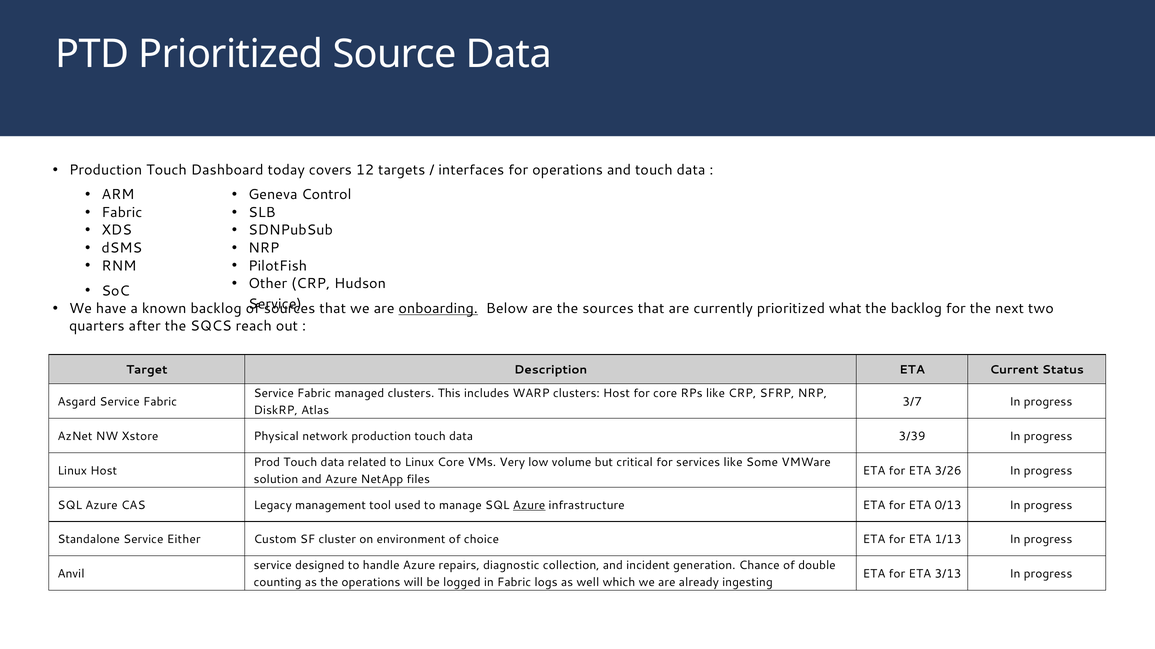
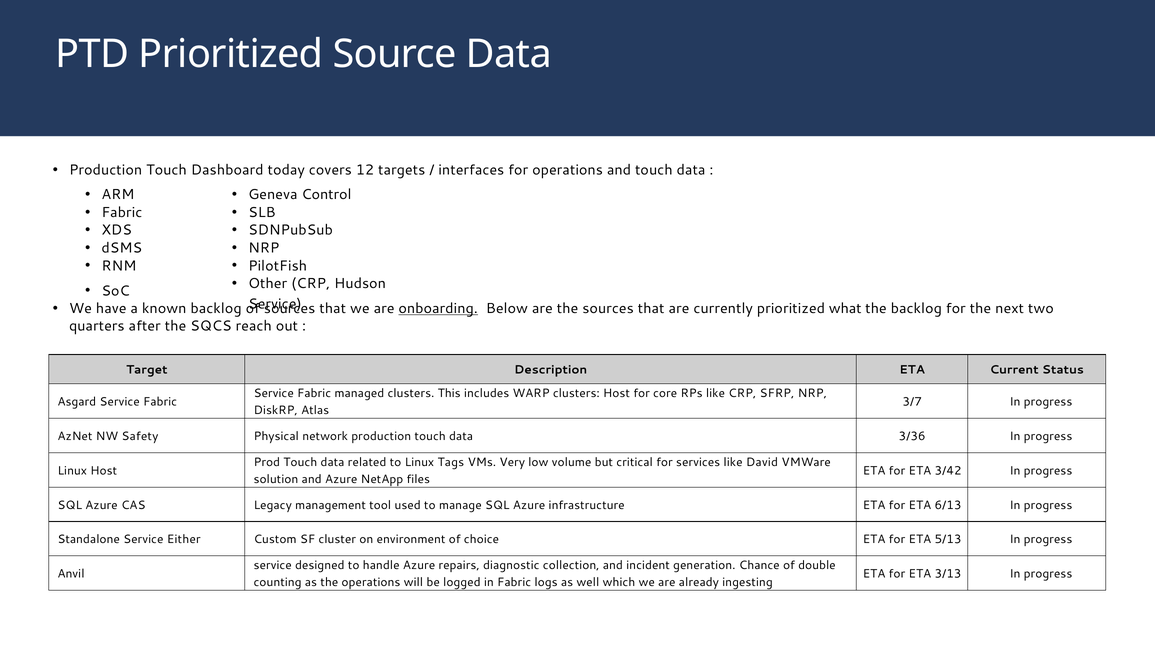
Xstore: Xstore -> Safety (140, 437)
3/39: 3/39 -> 3/36 (912, 437)
Linux Core: Core -> Tags (451, 463)
Some: Some -> David (762, 463)
3/26: 3/26 -> 3/42 (948, 471)
Azure underline: present -> none (529, 506)
0/13: 0/13 -> 6/13 (948, 506)
1/13: 1/13 -> 5/13 (948, 540)
